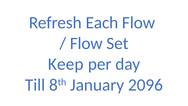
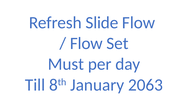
Each: Each -> Slide (102, 23)
Keep: Keep -> Must (66, 64)
2096: 2096 -> 2063 (146, 85)
